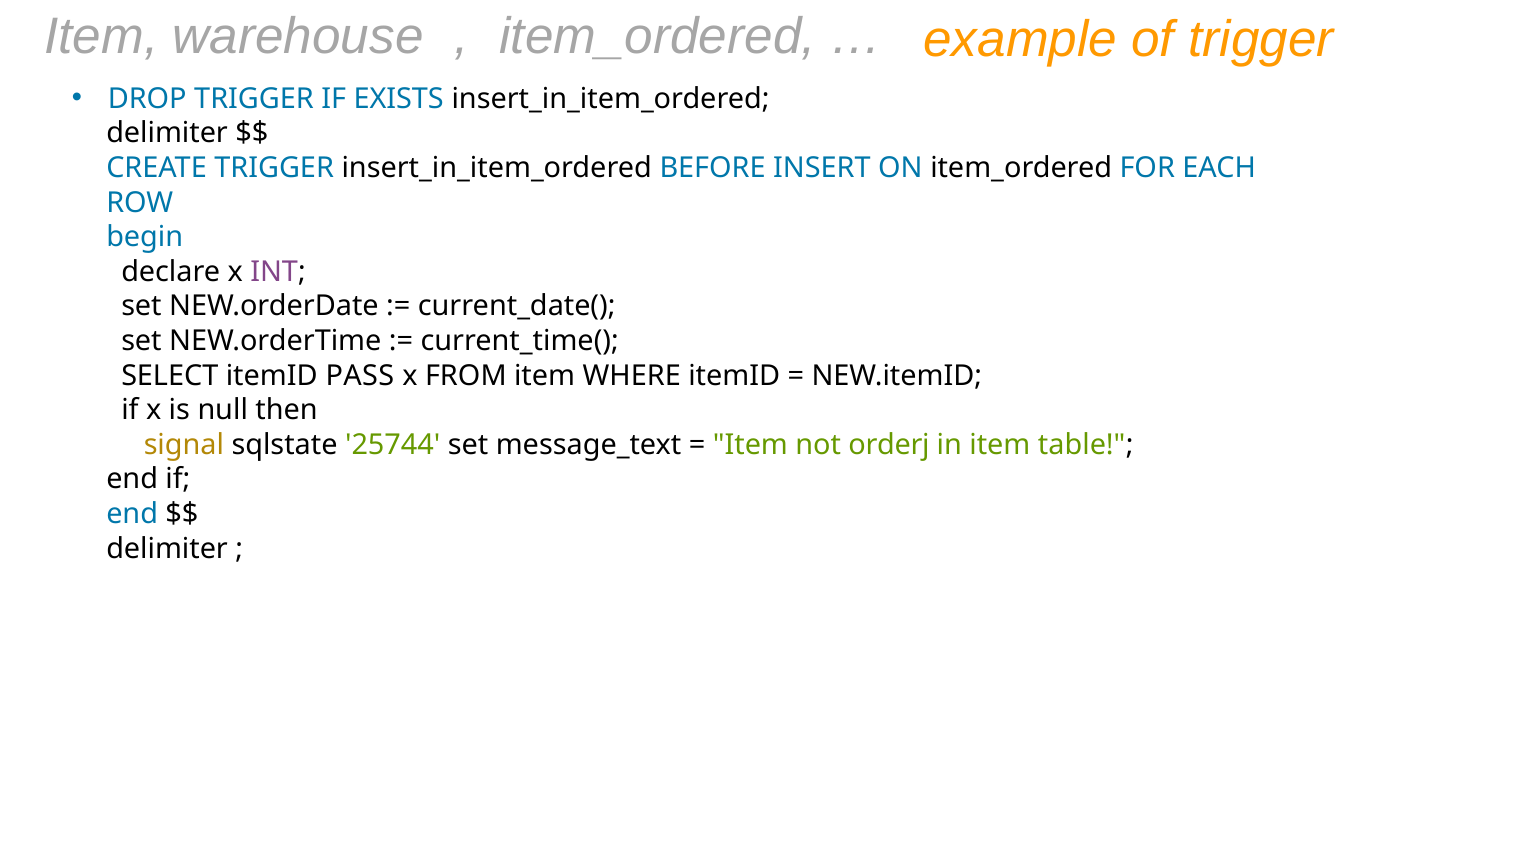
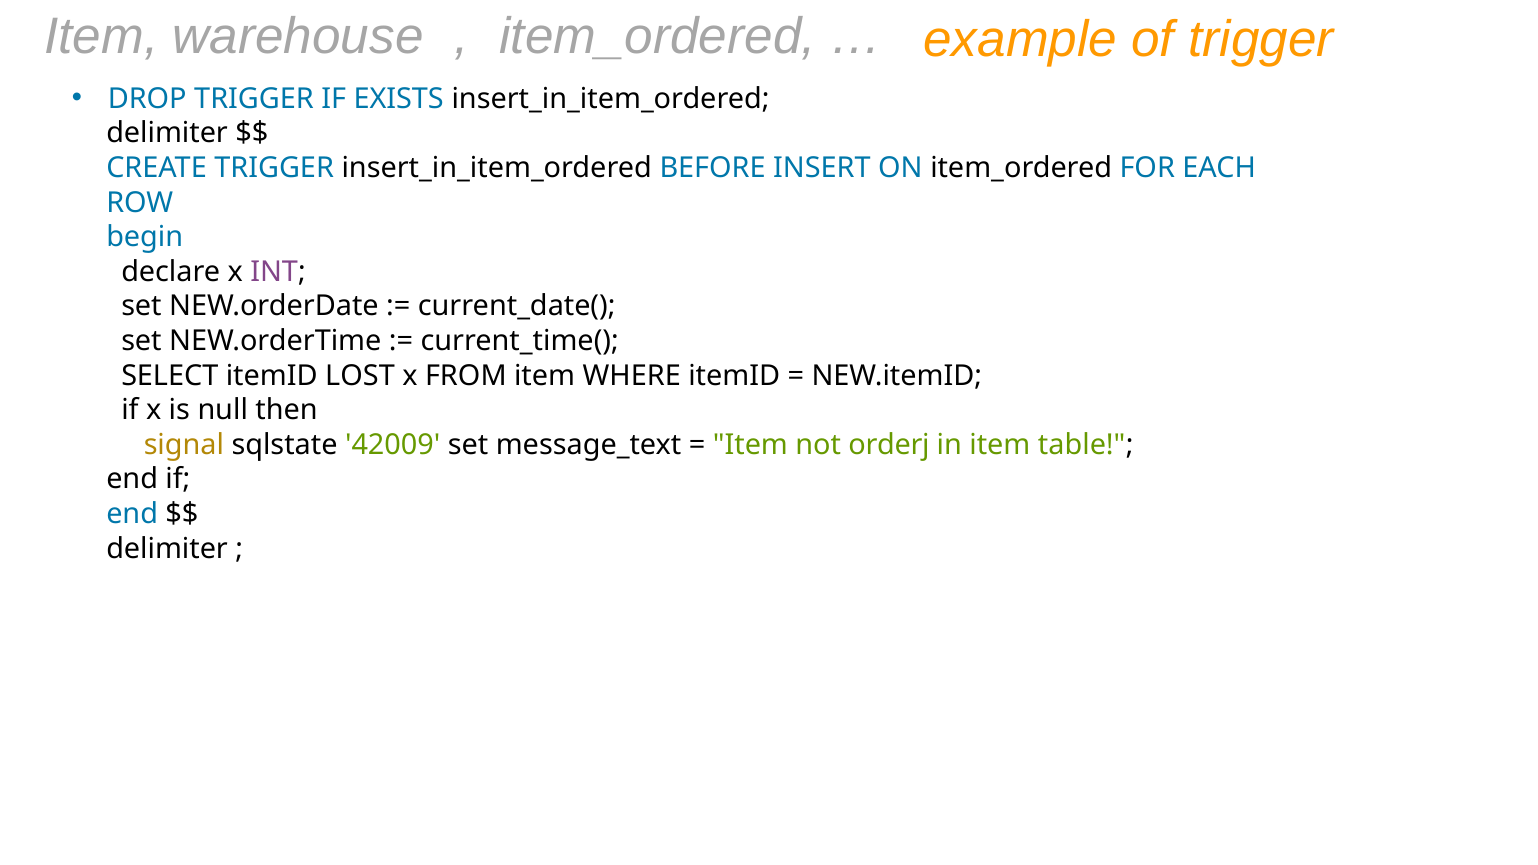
PASS: PASS -> LOST (360, 376)
25744: 25744 -> 42009 (393, 445)
